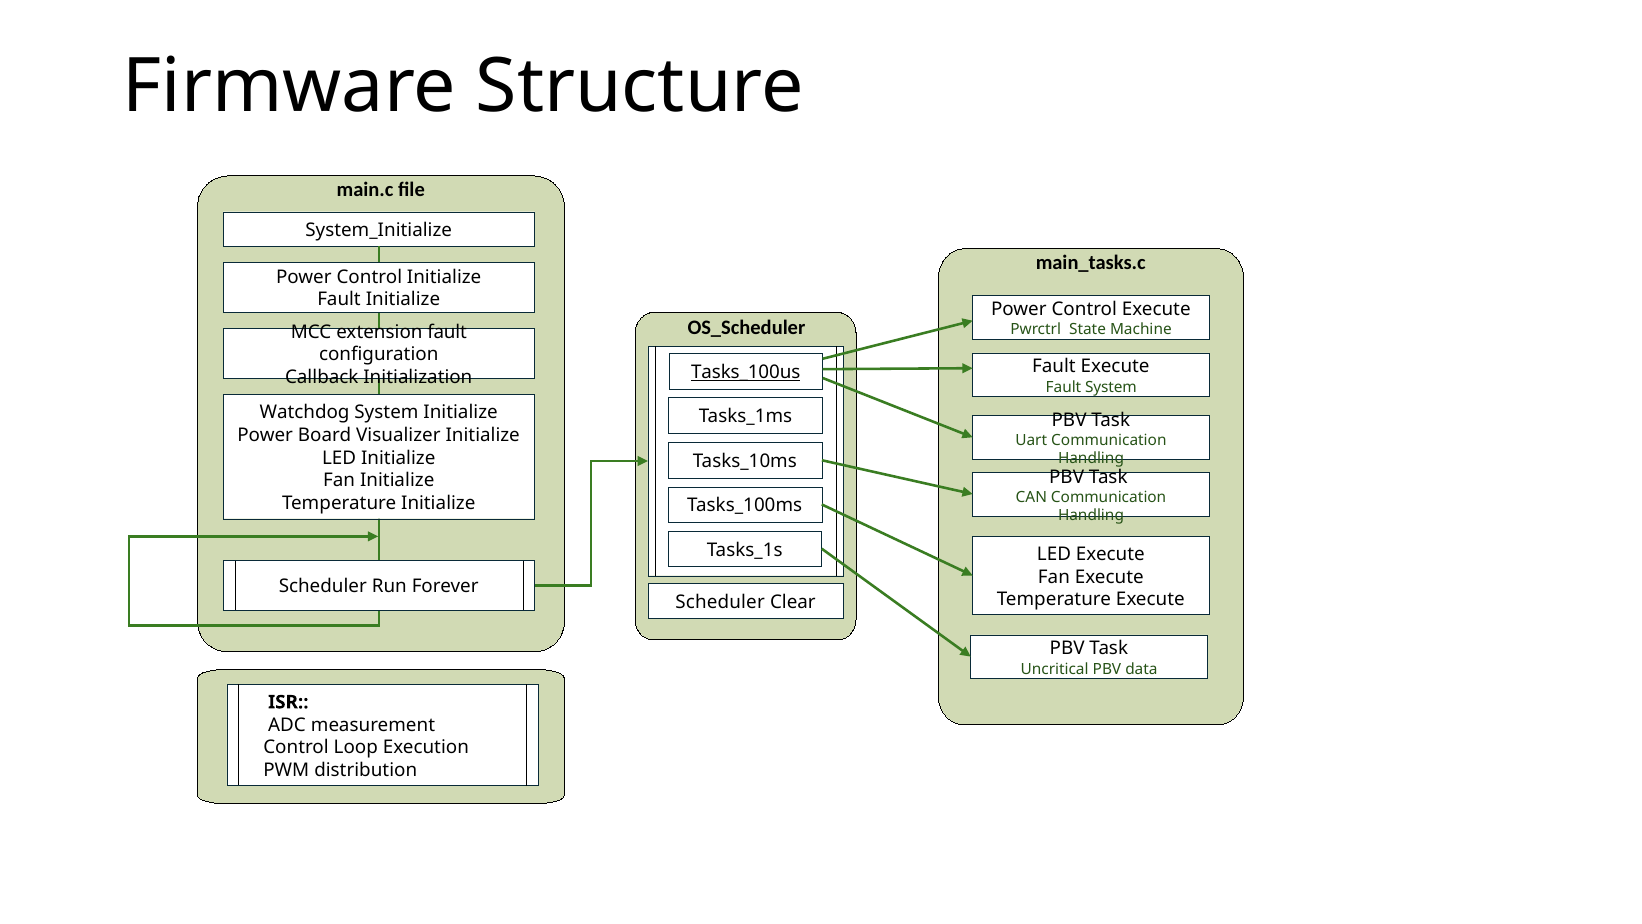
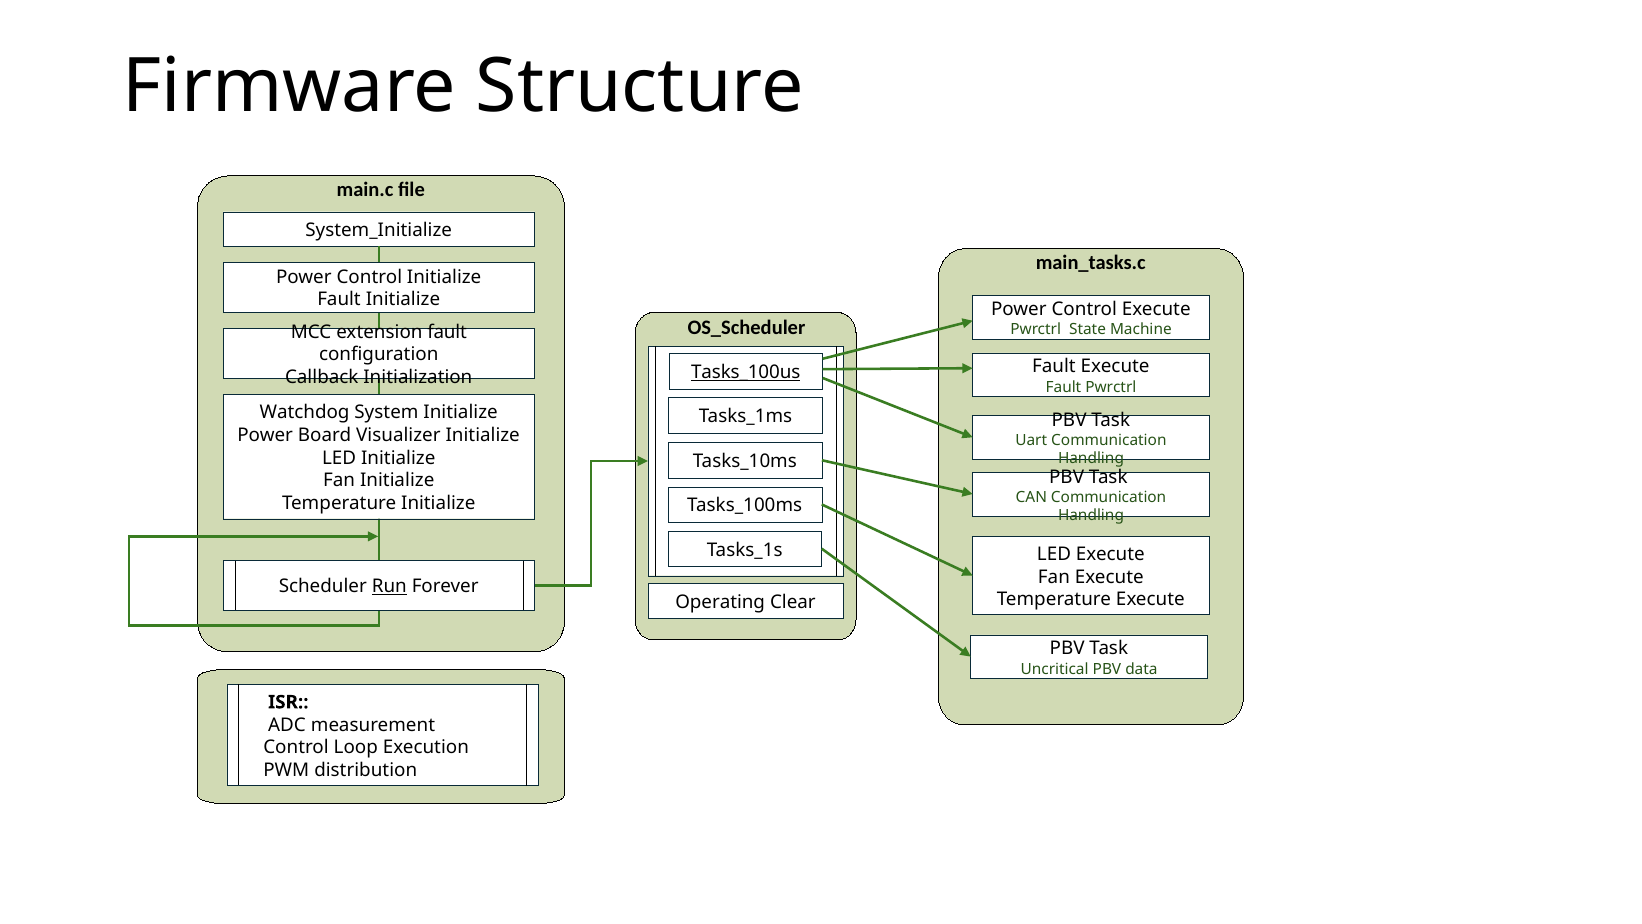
Fault System: System -> Pwrctrl (1111, 387)
Run underline: none -> present (389, 586)
Scheduler: Scheduler -> Operating (720, 602)
